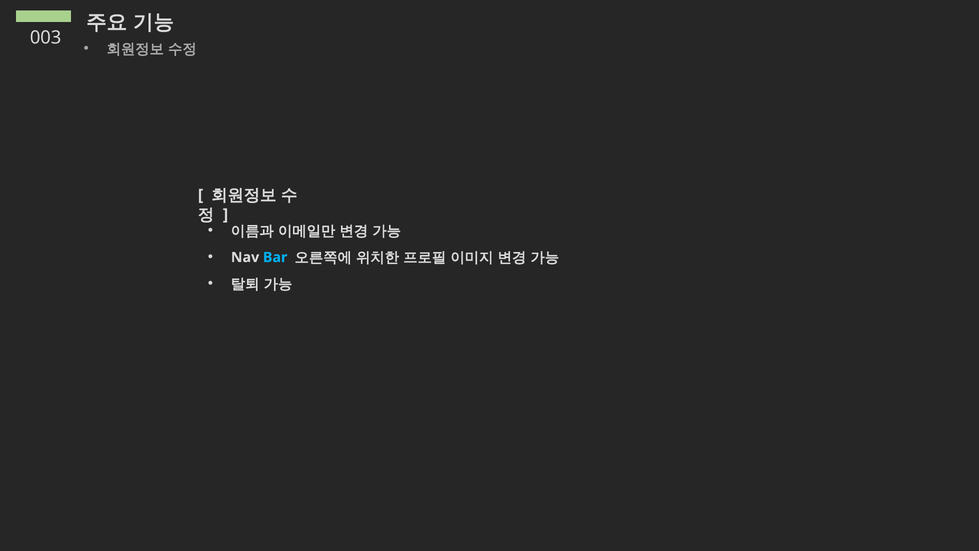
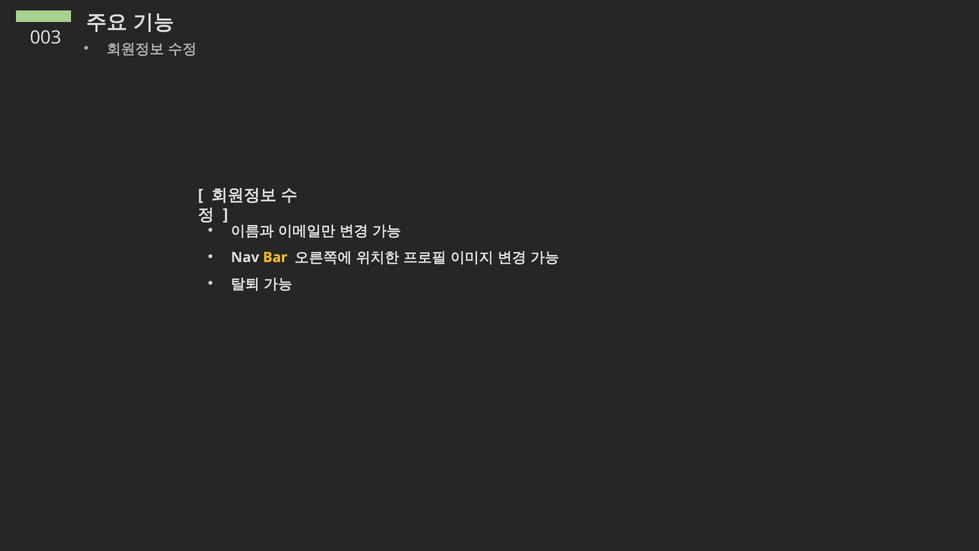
Bar colour: light blue -> yellow (275, 257)
